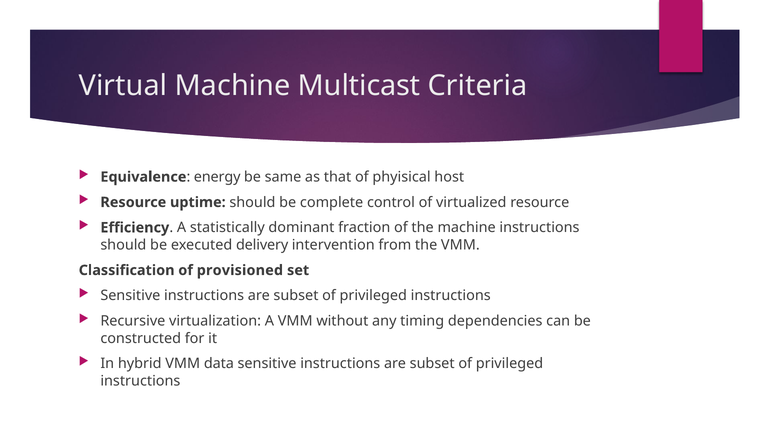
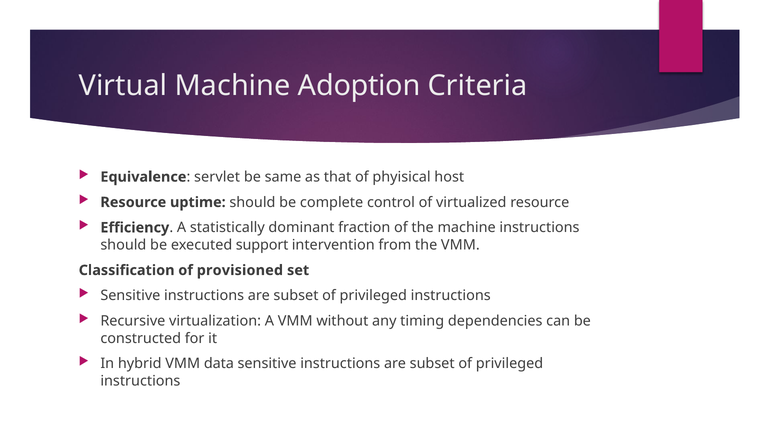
Multicast: Multicast -> Adoption (359, 86)
energy: energy -> servlet (217, 177)
delivery: delivery -> support (262, 245)
